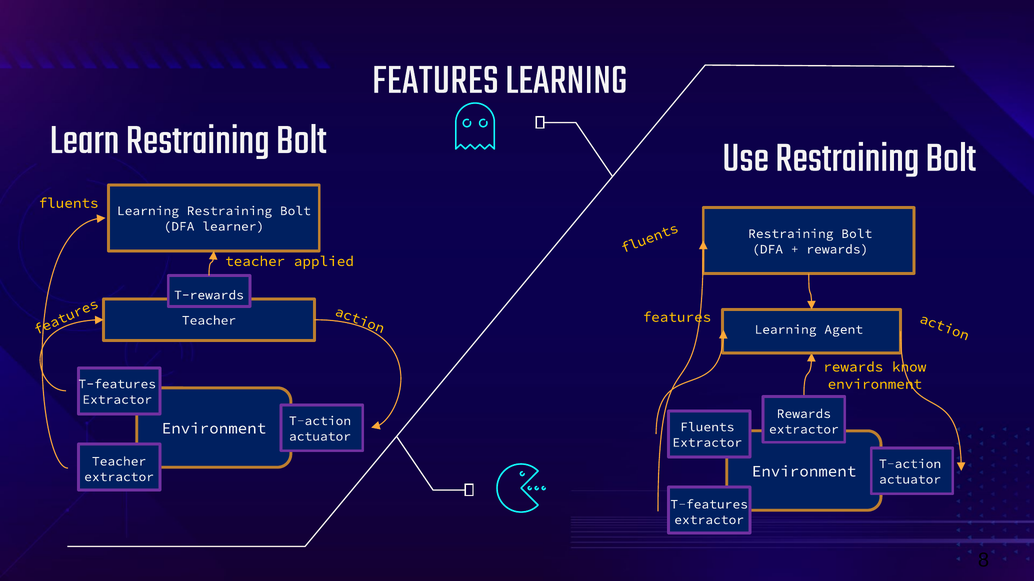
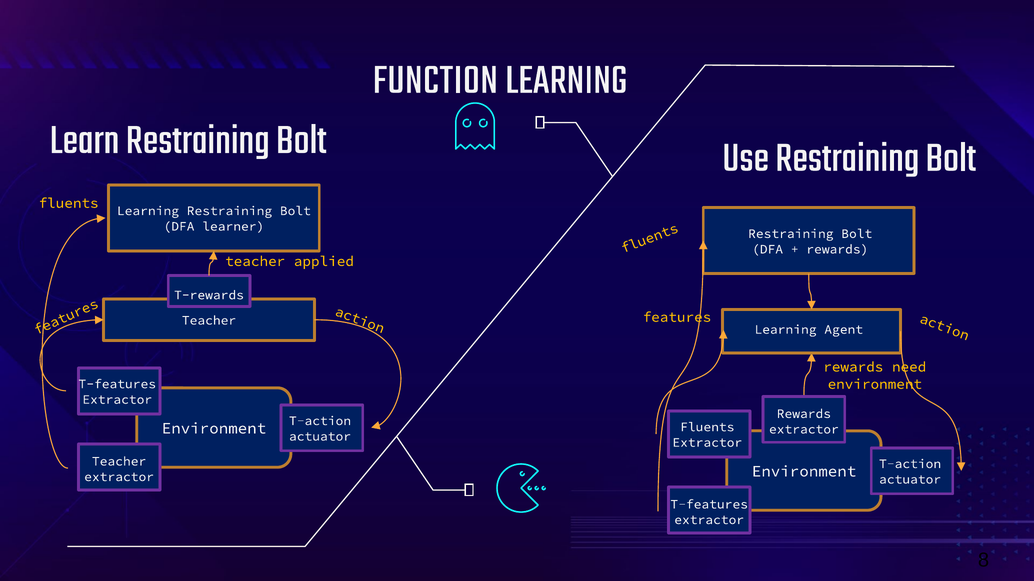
FEATURES: FEATURES -> FUNCTION (435, 79)
know: know -> need (909, 367)
